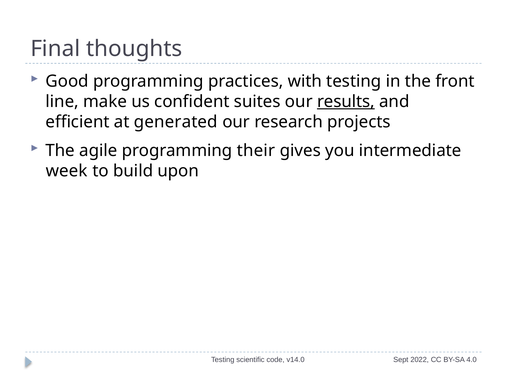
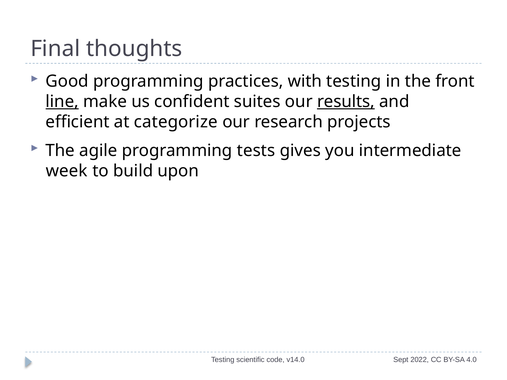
line underline: none -> present (62, 102)
generated: generated -> categorize (176, 122)
their: their -> tests (256, 151)
